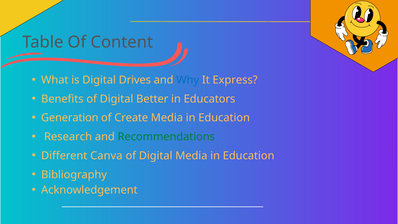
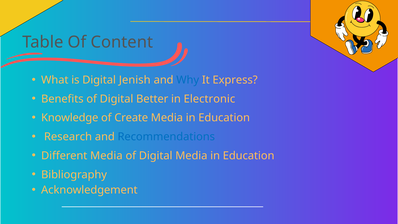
Drives: Drives -> Jenish (135, 80)
Educators: Educators -> Electronic (209, 99)
Generation: Generation -> Knowledge (70, 118)
Recommendations colour: green -> blue (166, 137)
Different Canva: Canva -> Media (106, 156)
